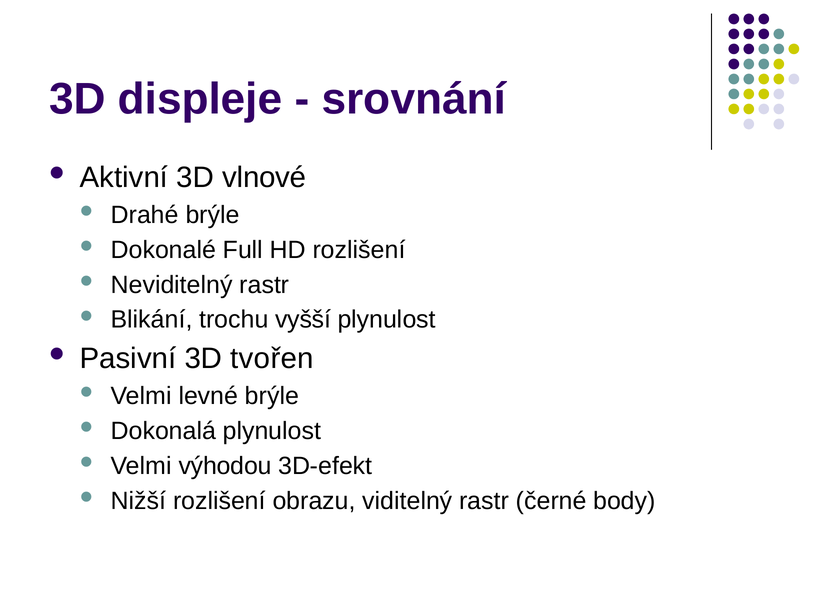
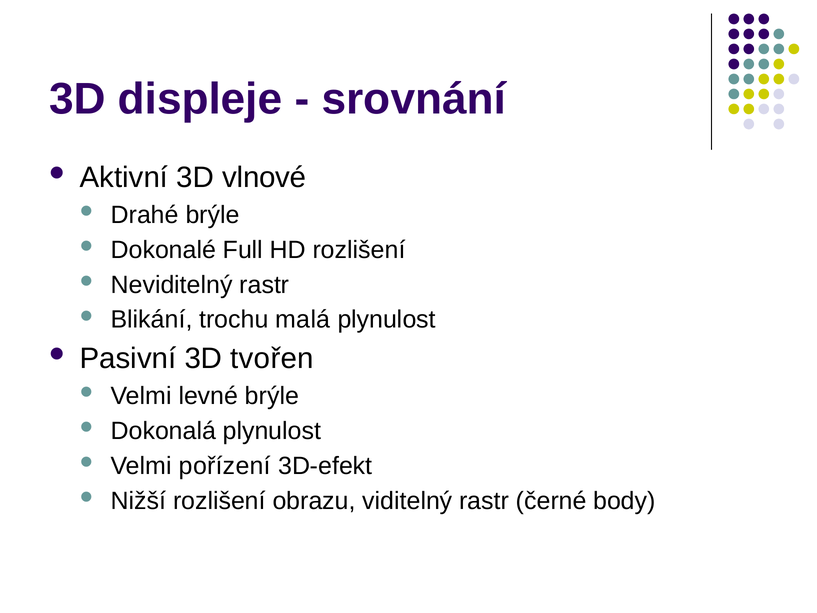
vyšší: vyšší -> malá (303, 320)
výhodou: výhodou -> pořízení (225, 466)
